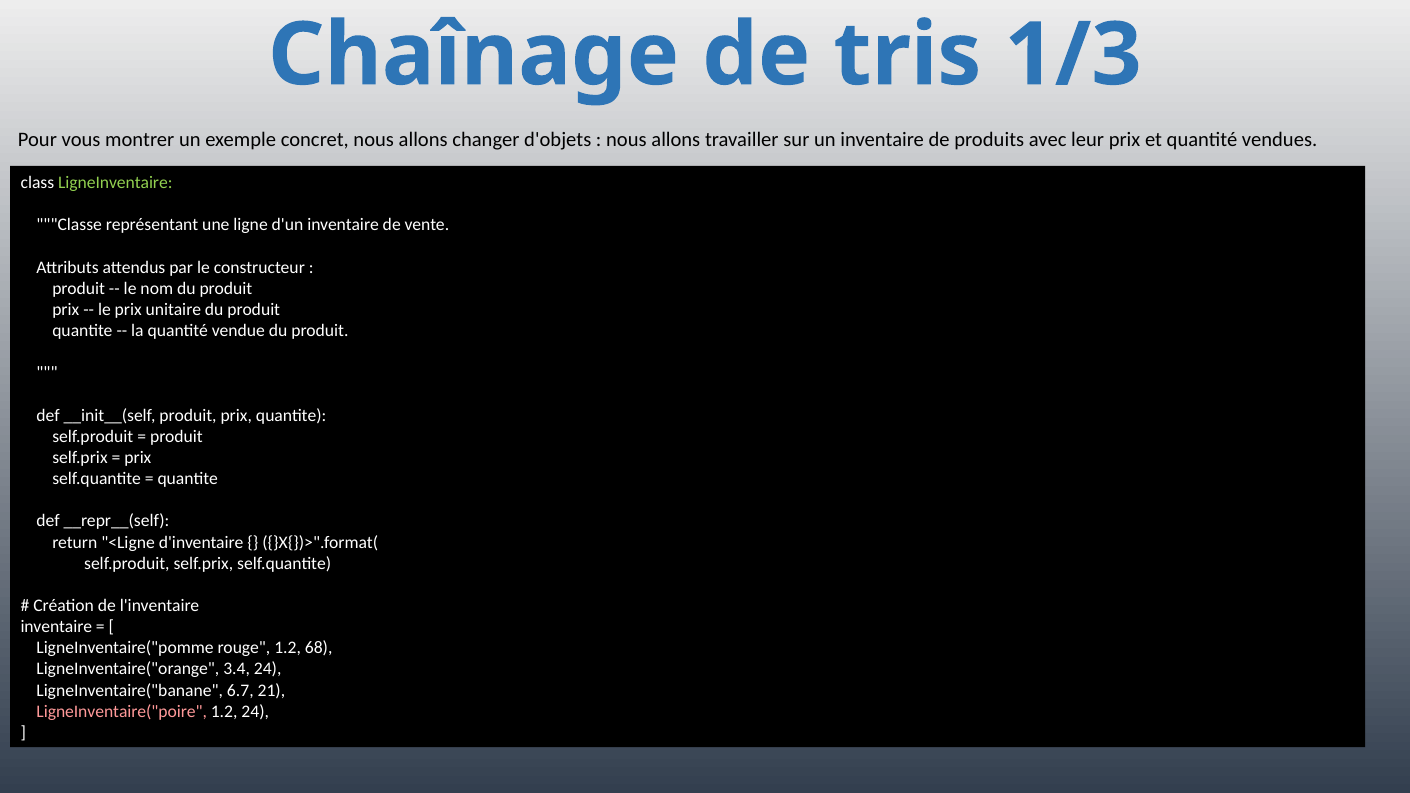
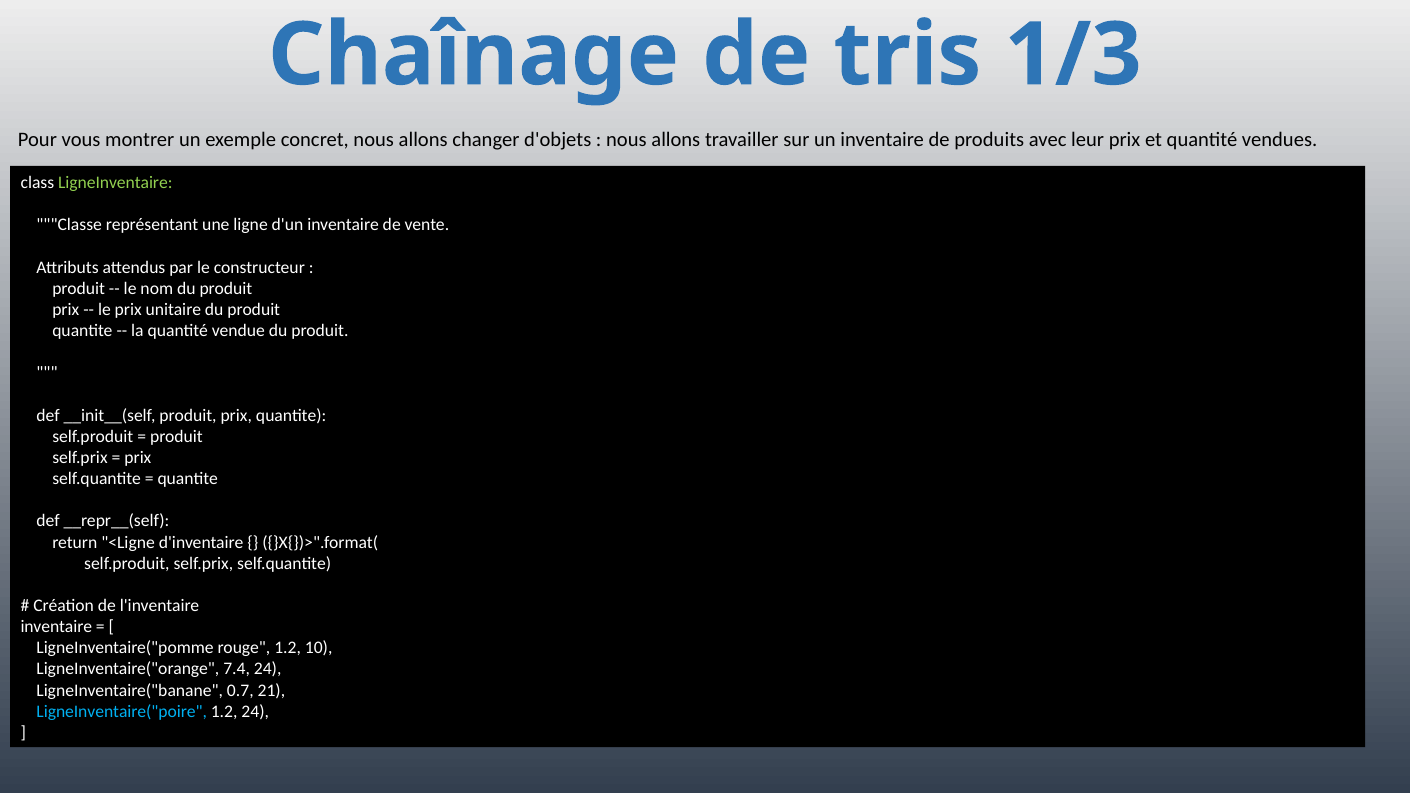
68: 68 -> 10 (319, 648)
3.4: 3.4 -> 7.4 (237, 669)
6.7: 6.7 -> 0.7 (240, 690)
LigneInventaire("poire colour: pink -> light blue (122, 712)
